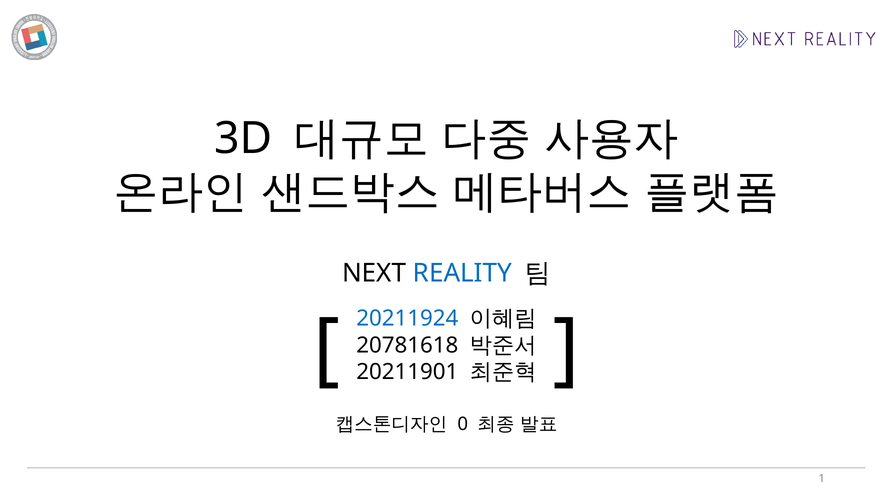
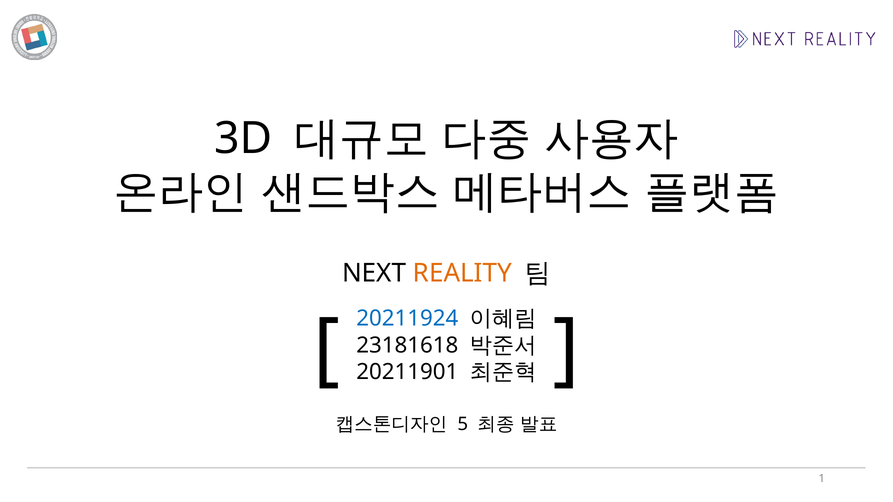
REALITY colour: blue -> orange (462, 273)
20781618: 20781618 -> 23181618 (407, 346)
0: 0 -> 5 (463, 425)
